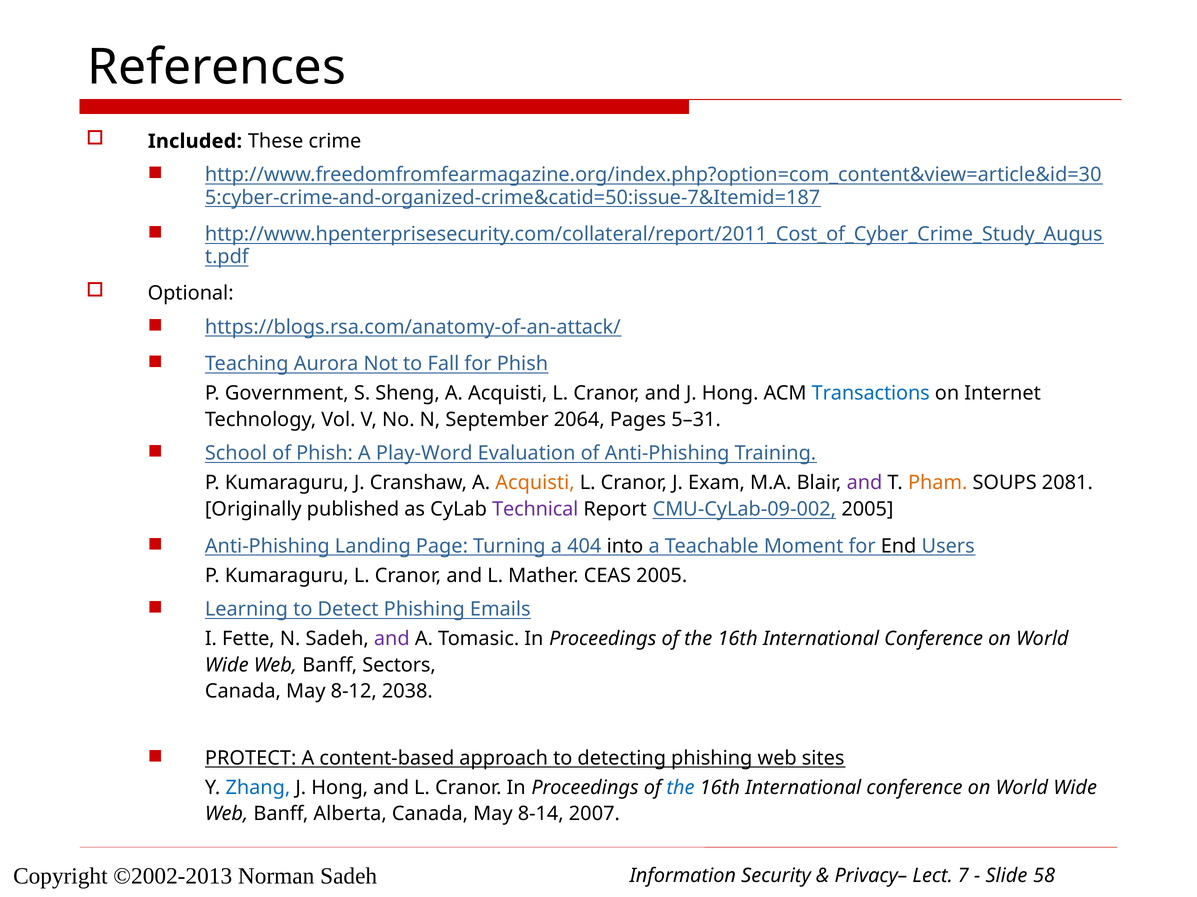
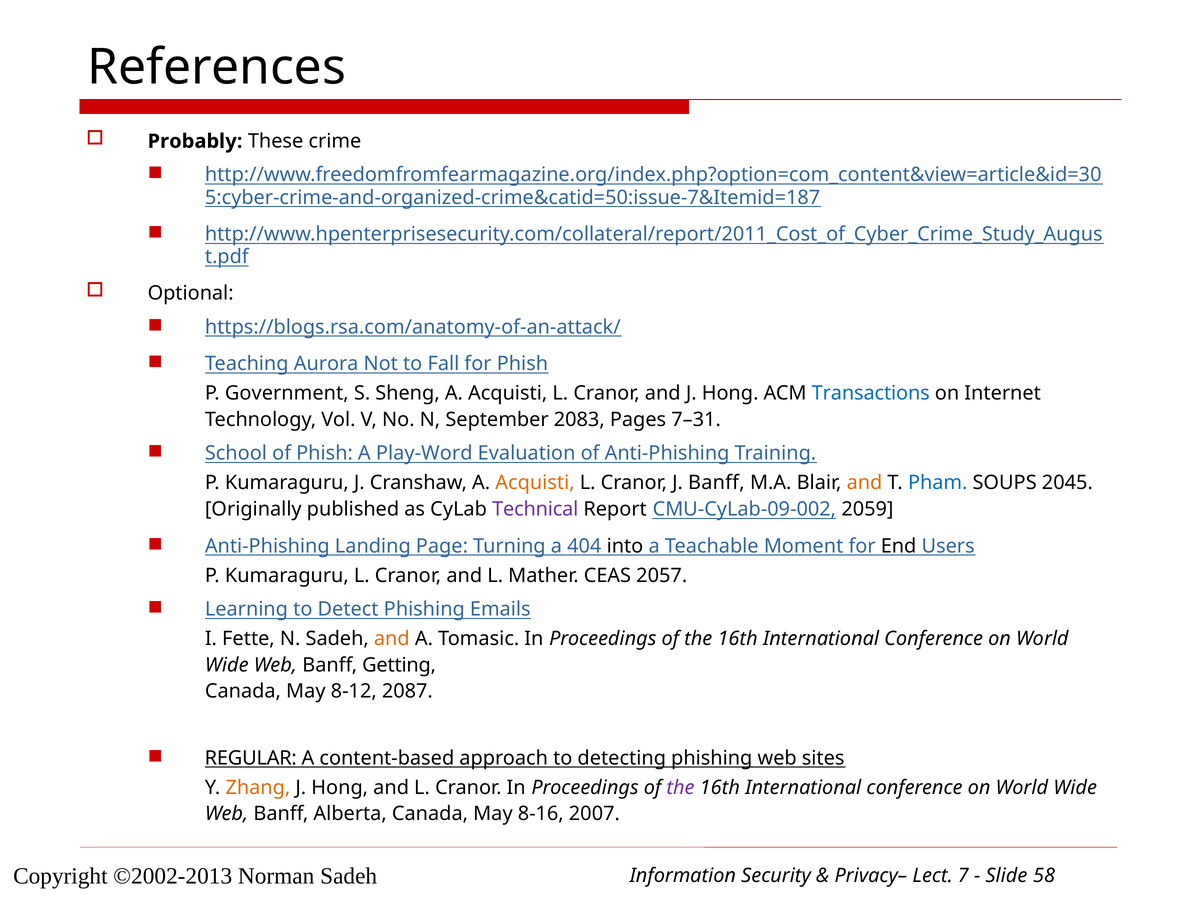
Included: Included -> Probably (195, 141)
2064: 2064 -> 2083 (579, 420)
5–31: 5–31 -> 7–31 (696, 420)
J Exam: Exam -> Banff (716, 483)
and colour: purple -> orange (865, 483)
Pham colour: orange -> blue (938, 483)
2081: 2081 -> 2045 (1067, 483)
CMU-CyLab-09-002 2005: 2005 -> 2059 (867, 510)
CEAS 2005: 2005 -> 2057 (662, 576)
and colour: purple -> orange (392, 639)
Sectors: Sectors -> Getting (399, 666)
2038: 2038 -> 2087 (407, 692)
PROTECT: PROTECT -> REGULAR (251, 759)
Zhang colour: blue -> orange (258, 788)
the colour: blue -> purple (681, 788)
8-14: 8-14 -> 8-16 (541, 815)
